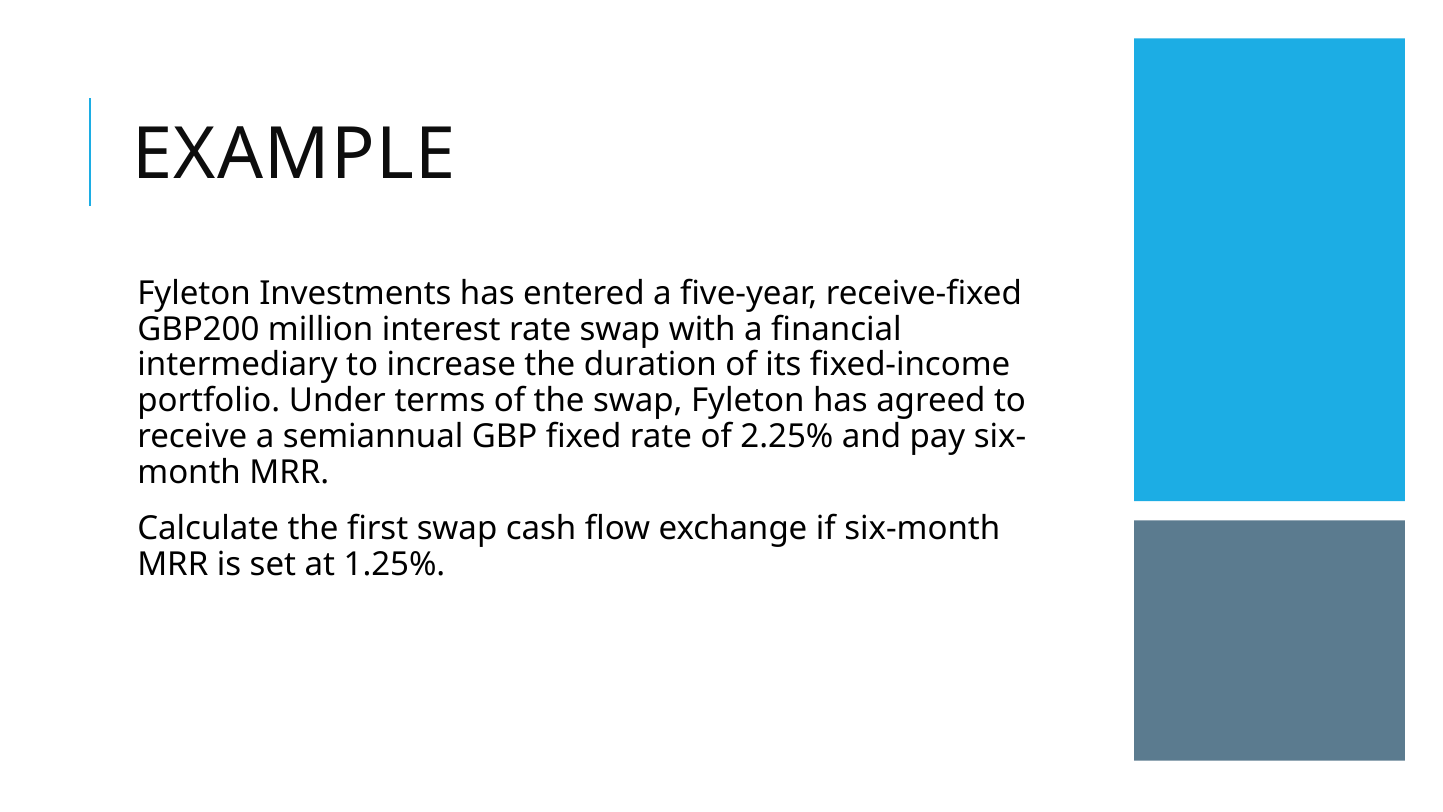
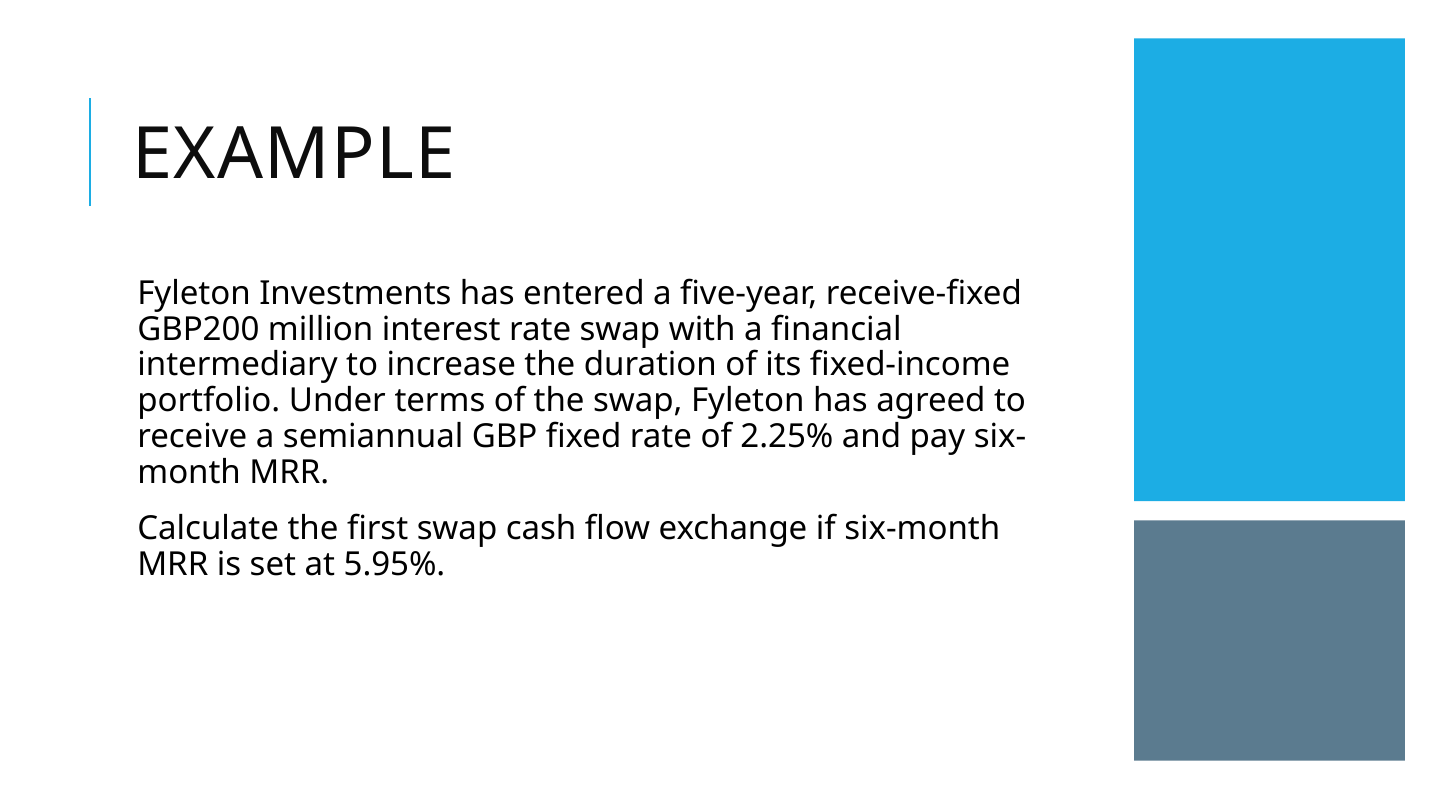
1.25%: 1.25% -> 5.95% (394, 564)
